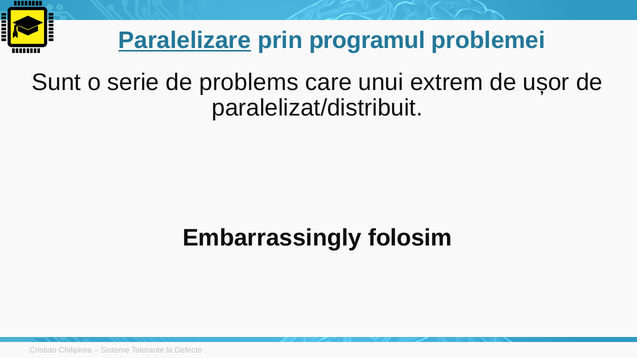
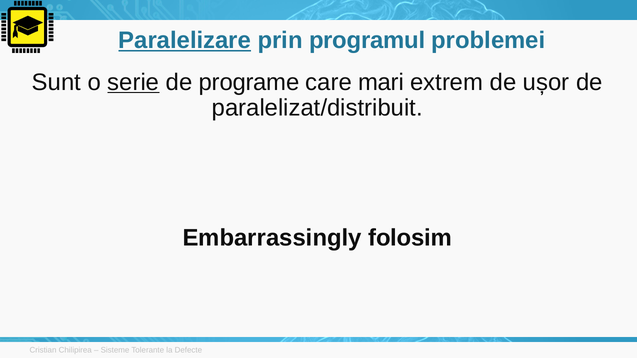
serie underline: none -> present (133, 82)
problems: problems -> programe (249, 82)
unui: unui -> mari (381, 82)
